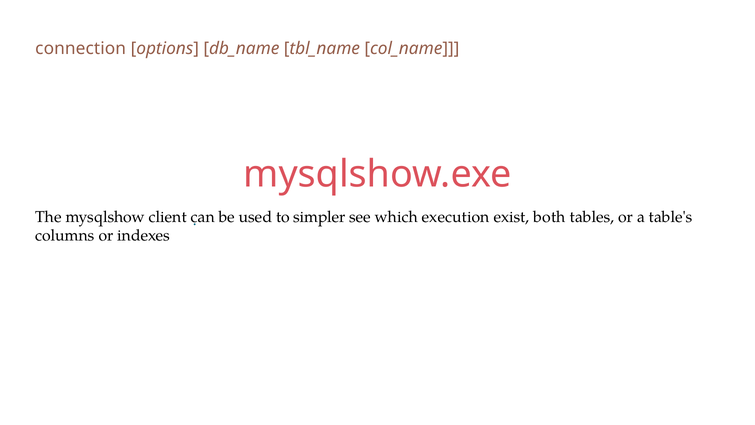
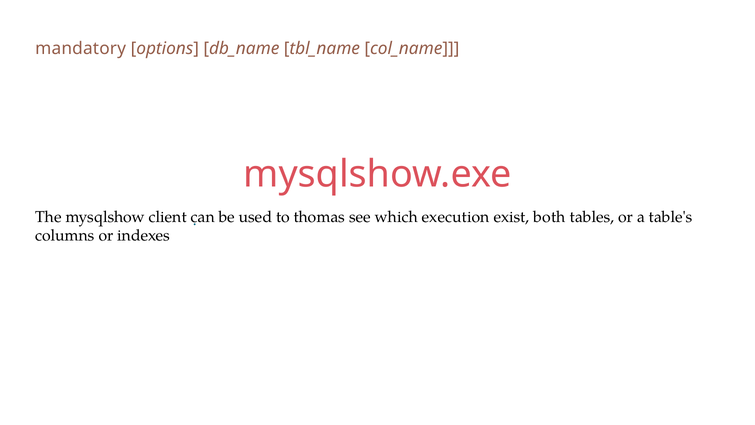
connection: connection -> mandatory (81, 48)
simpler: simpler -> thomas (319, 217)
